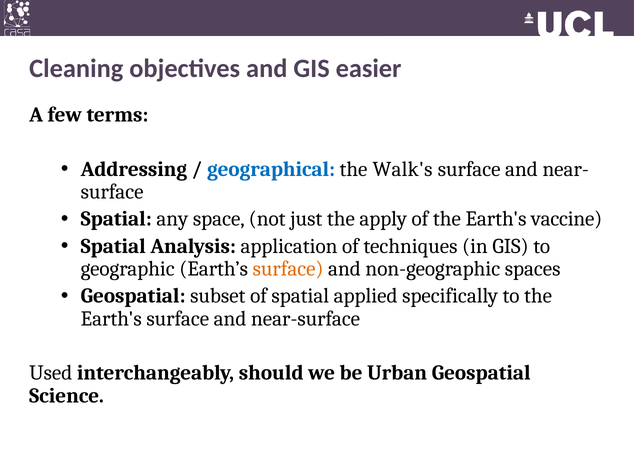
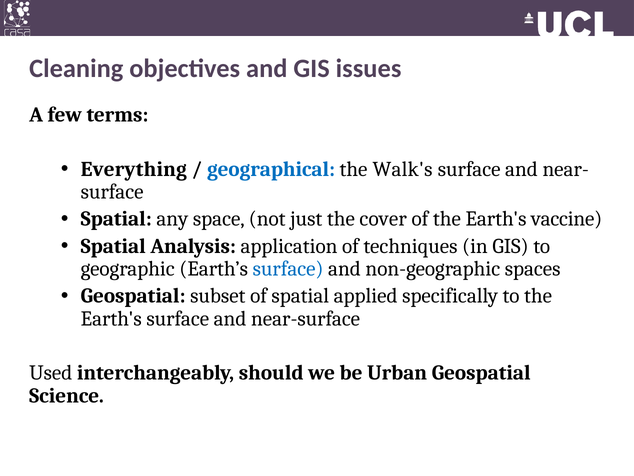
easier: easier -> issues (369, 68)
Addressing: Addressing -> Everything (134, 169)
apply: apply -> cover (383, 219)
surface colour: orange -> blue (288, 269)
